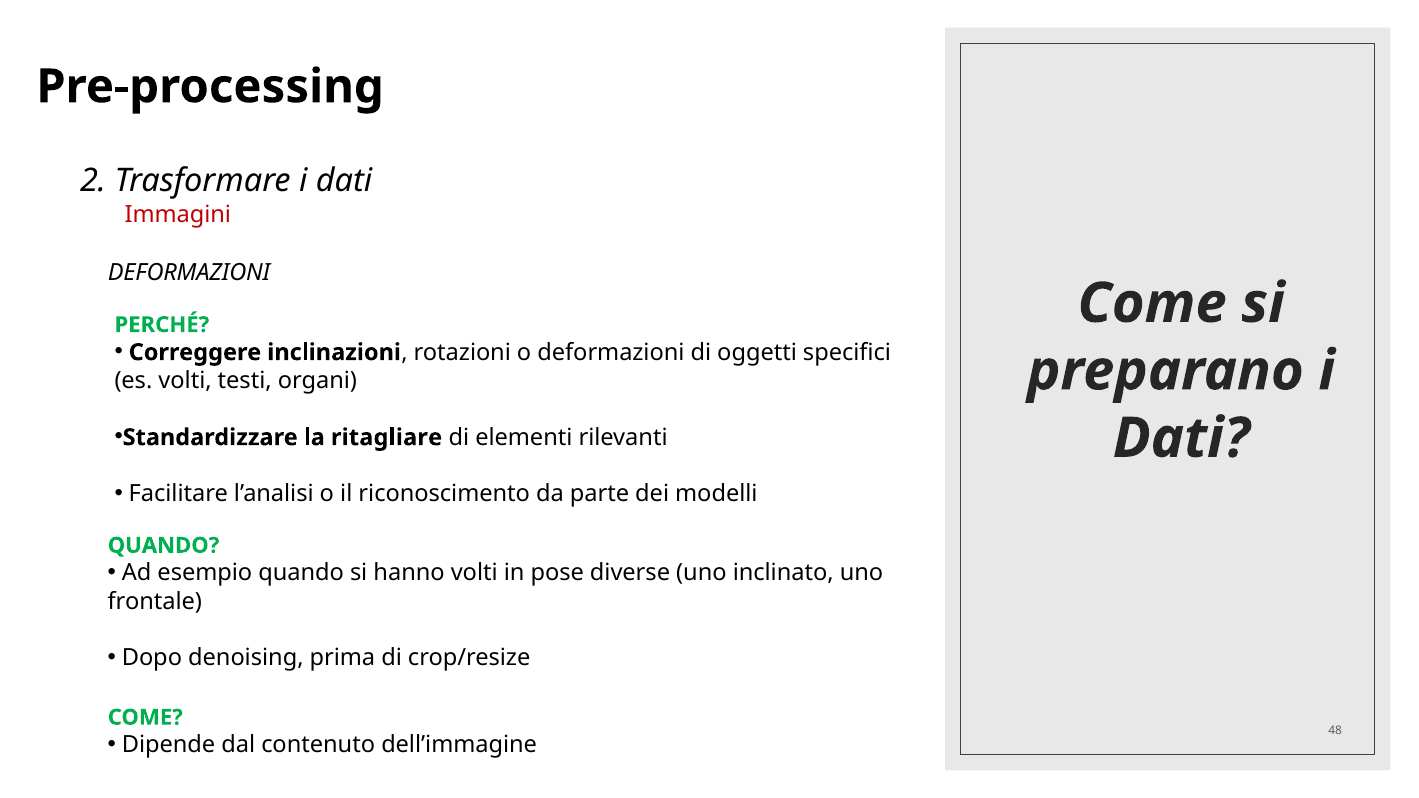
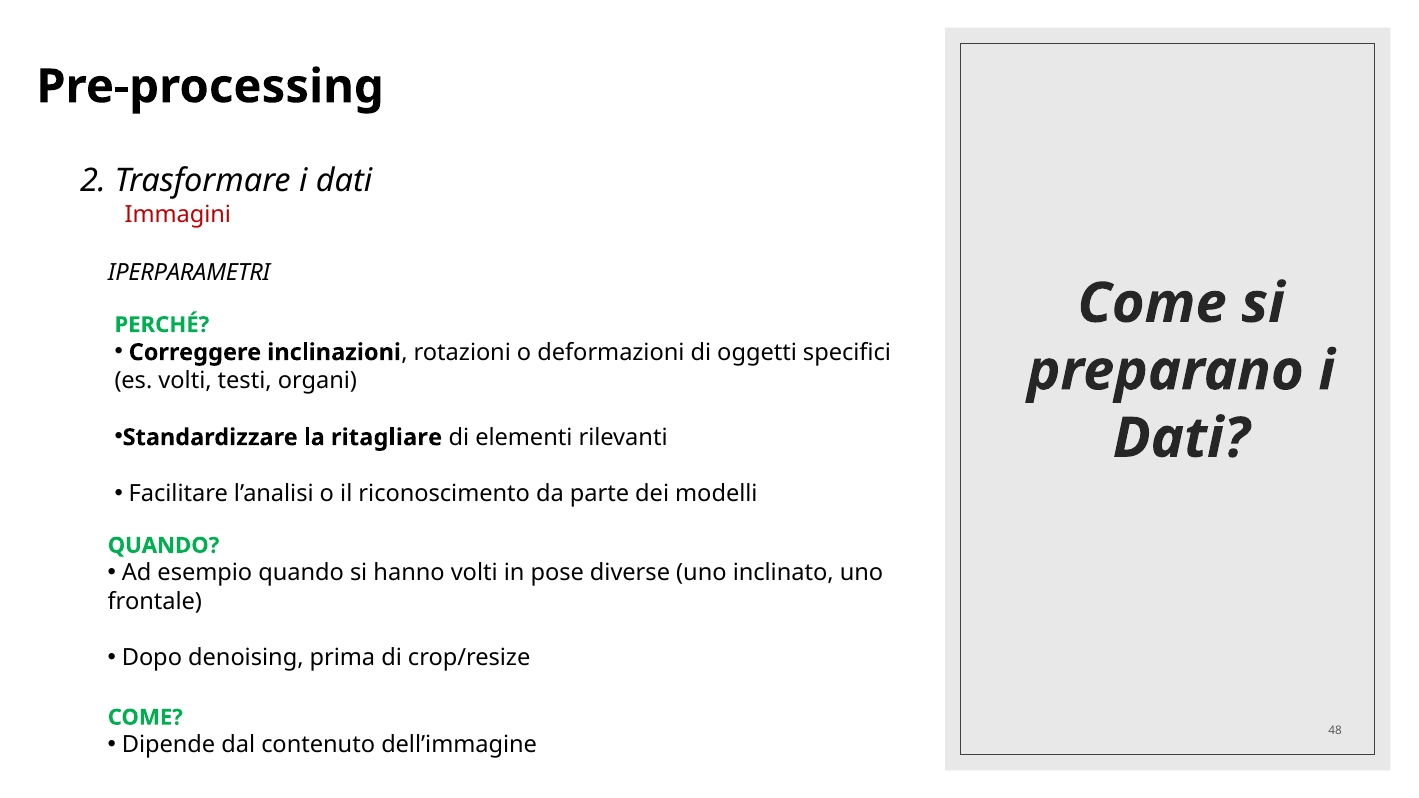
DEFORMAZIONI: DEFORMAZIONI -> IPERPARAMETRI (189, 273)
